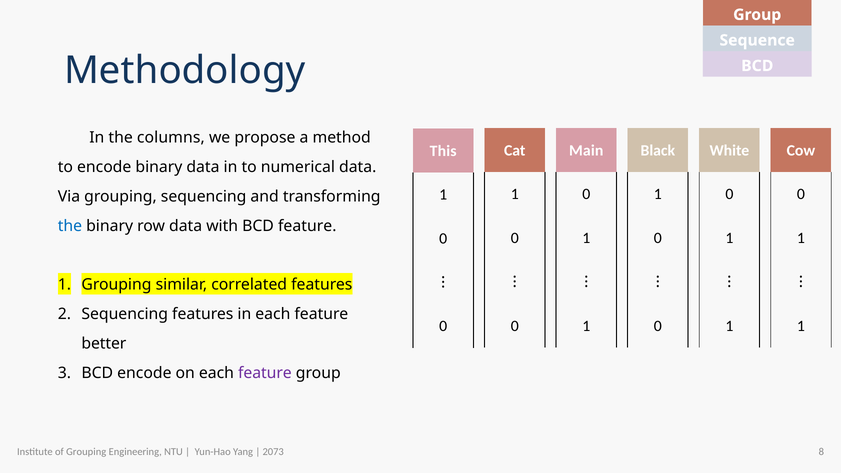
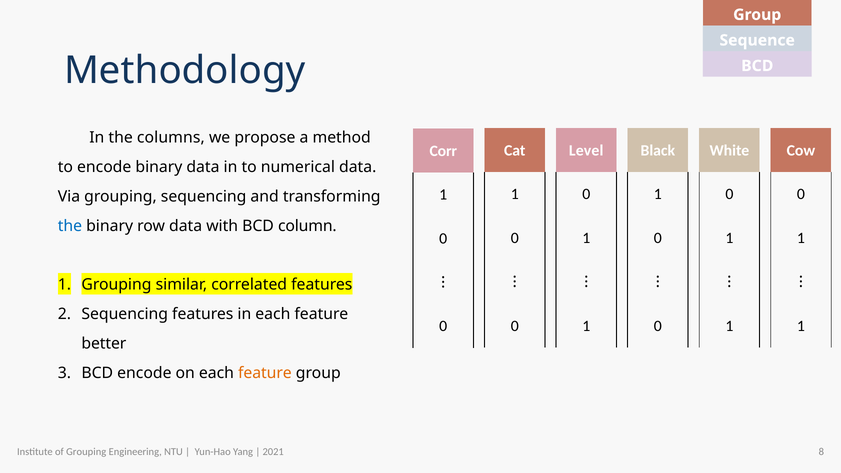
Main: Main -> Level (586, 150)
This: This -> Corr (443, 151)
BCD feature: feature -> column (307, 226)
feature colour: purple -> orange (265, 373)
2073: 2073 -> 2021 (273, 452)
